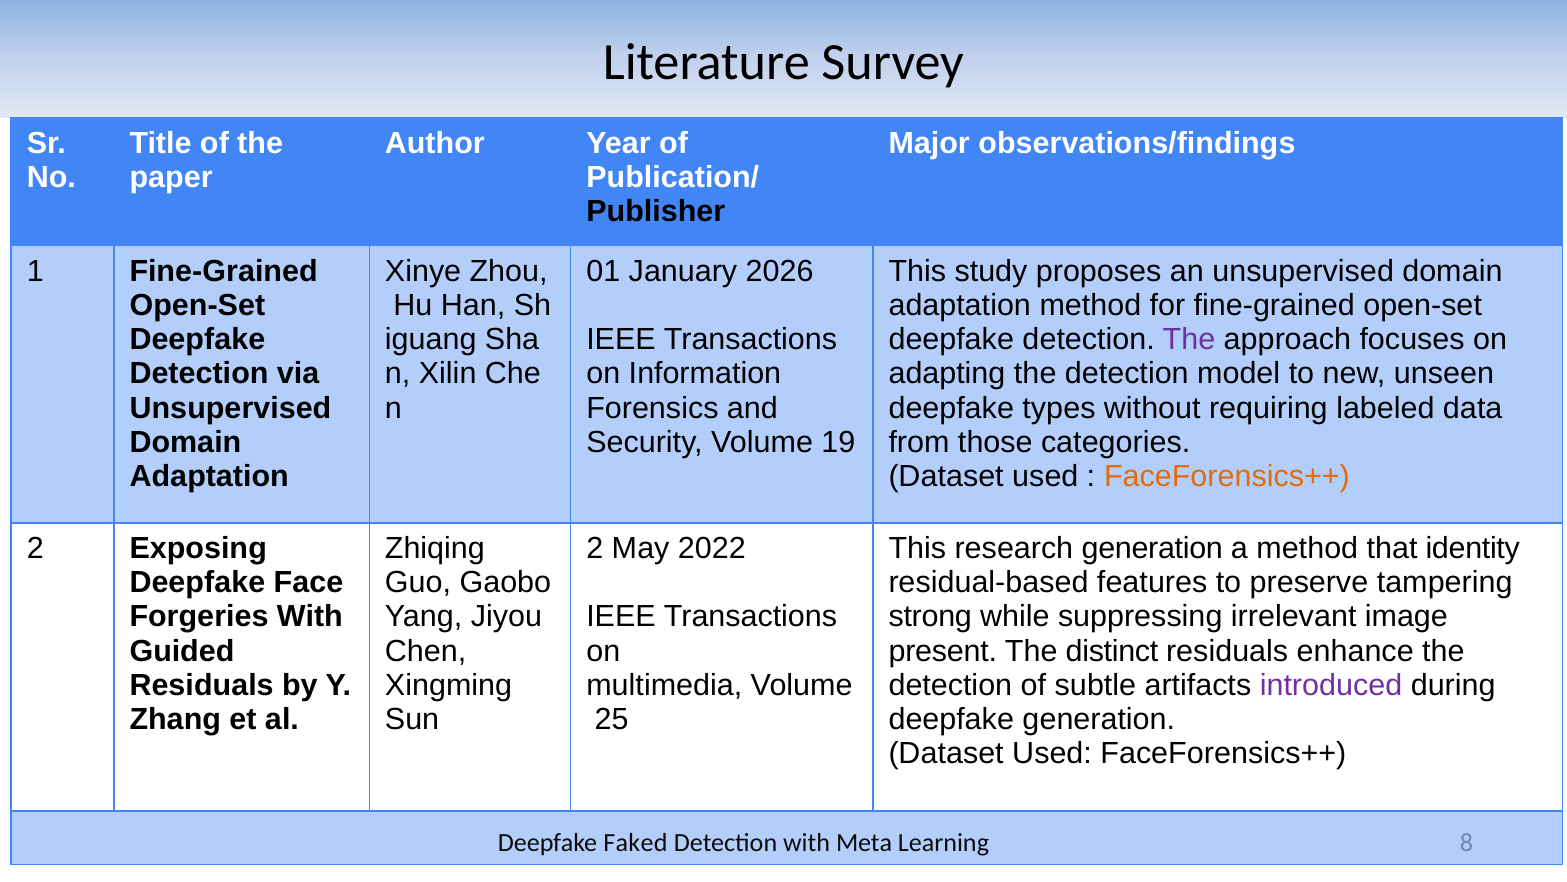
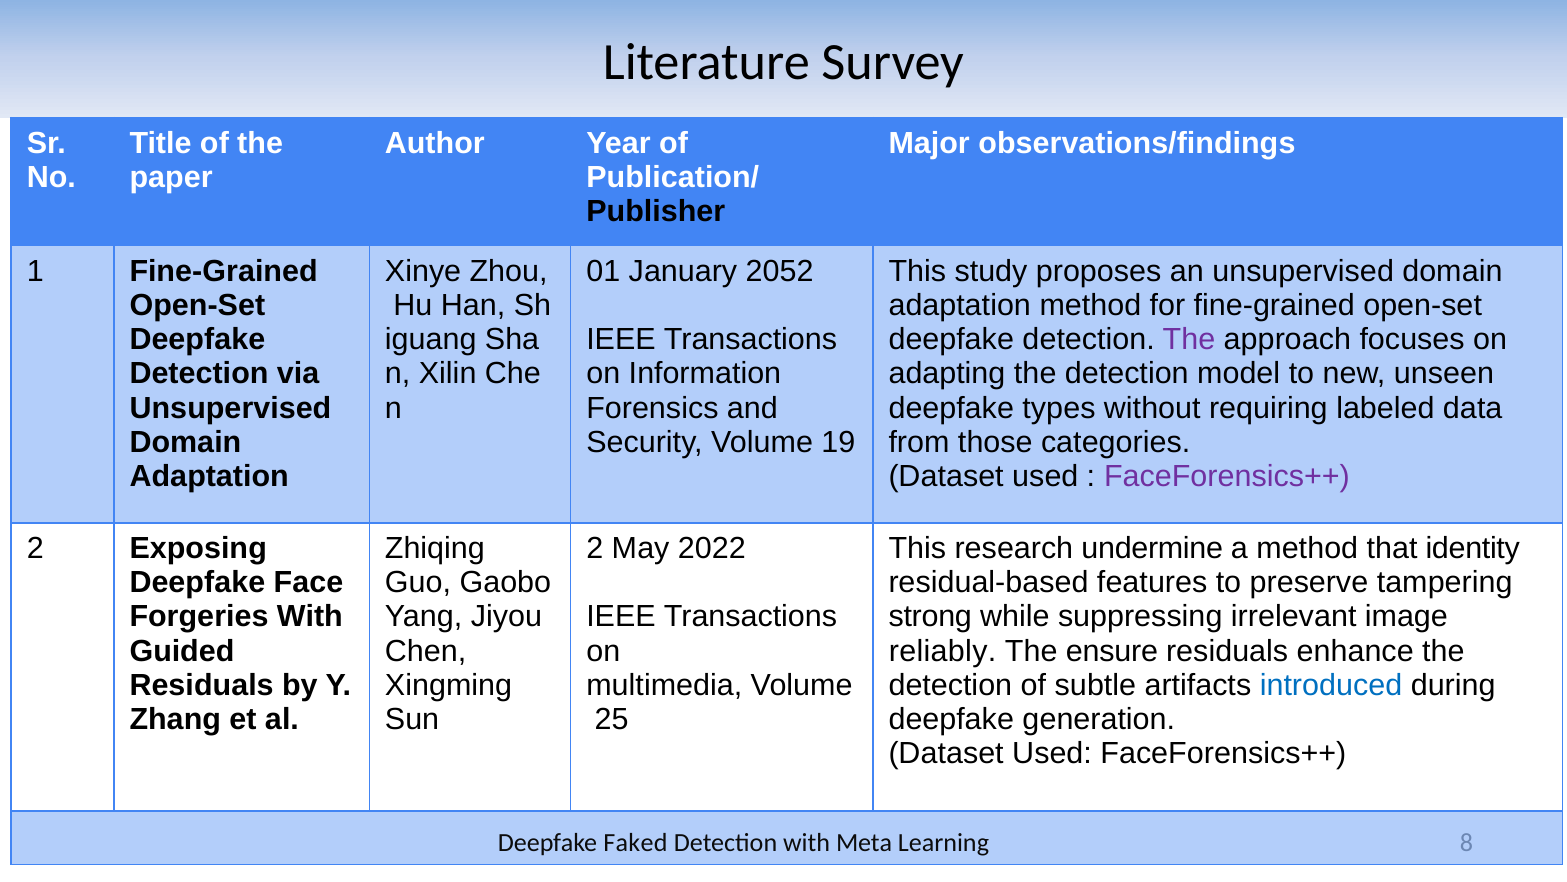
2026: 2026 -> 2052 (780, 271)
FaceForensics++ colour: orange -> purple (1227, 476)
research generation: generation -> undermine (1152, 548)
present: present -> reliably (943, 651)
distinct: distinct -> ensure (1112, 651)
introduced colour: purple -> blue (1331, 685)
